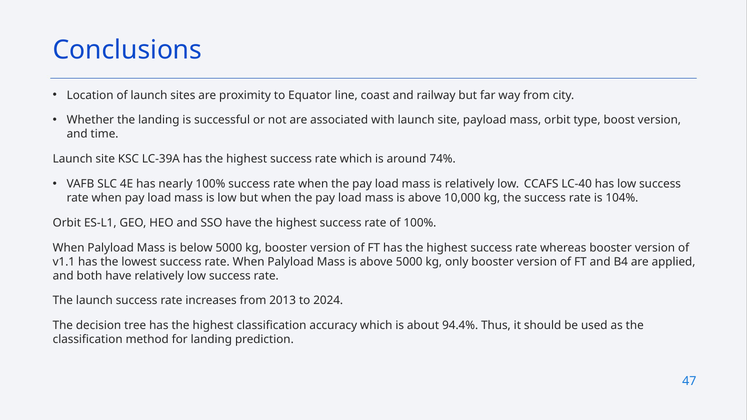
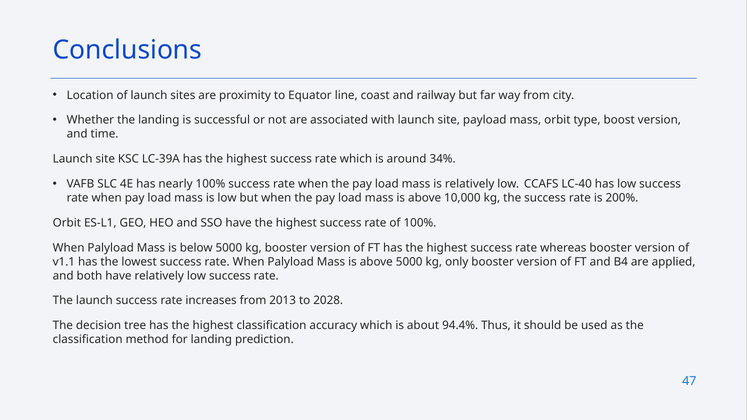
74%: 74% -> 34% (443, 159)
104%: 104% -> 200% (622, 198)
2024: 2024 -> 2028 (328, 301)
